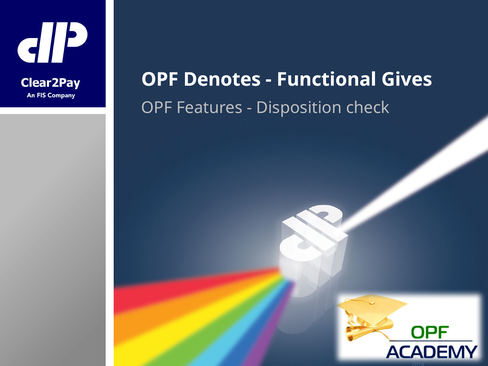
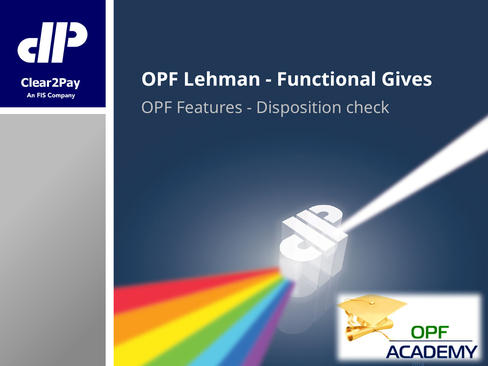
Denotes: Denotes -> Lehman (222, 79)
